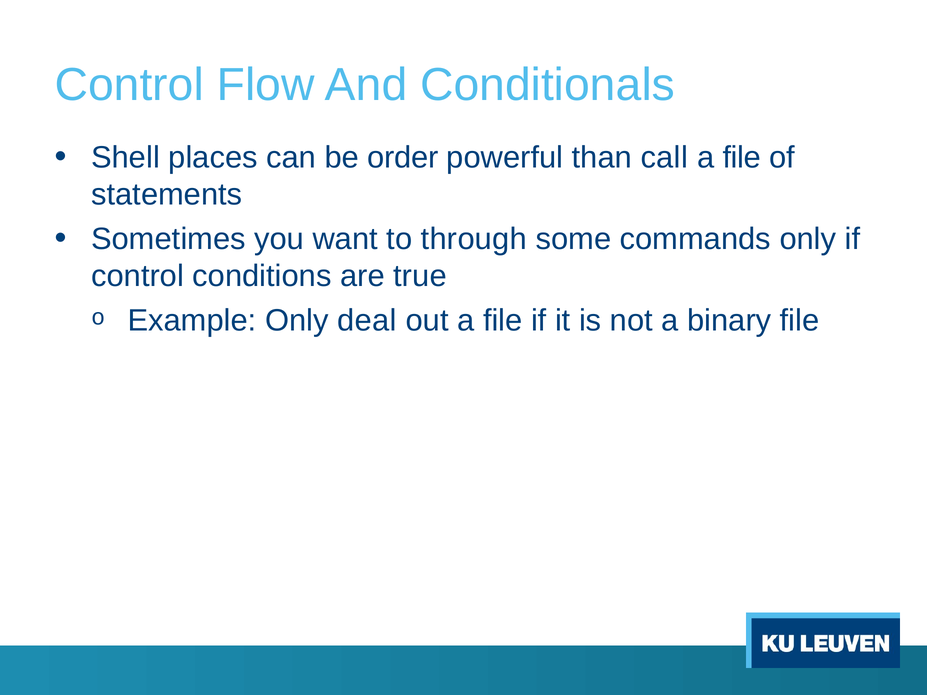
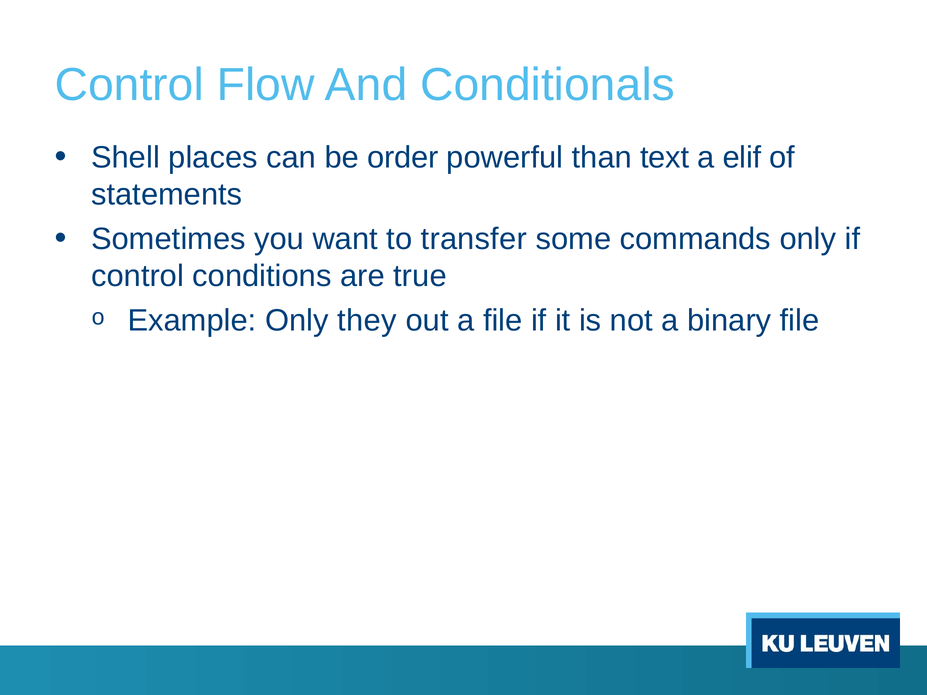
call: call -> text (665, 158)
file: file -> elif (742, 158)
through: through -> transfer (474, 239)
deal: deal -> they (367, 321)
